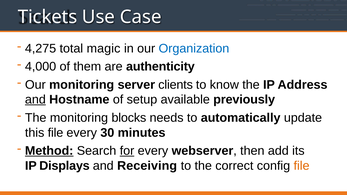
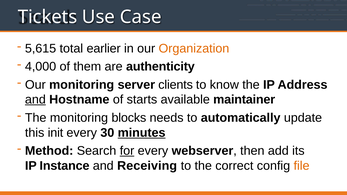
4,275: 4,275 -> 5,615 (41, 48)
magic: magic -> earlier (104, 48)
Organization colour: blue -> orange (194, 48)
setup: setup -> starts (142, 100)
previously: previously -> maintainer (244, 100)
this file: file -> init (55, 133)
minutes underline: none -> present (142, 133)
Method underline: present -> none (49, 151)
Displays: Displays -> Instance (64, 166)
